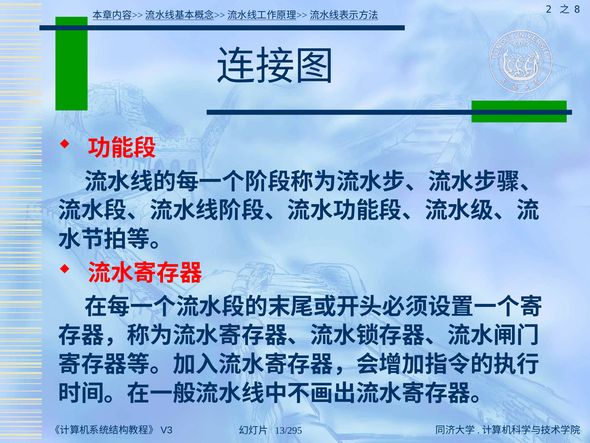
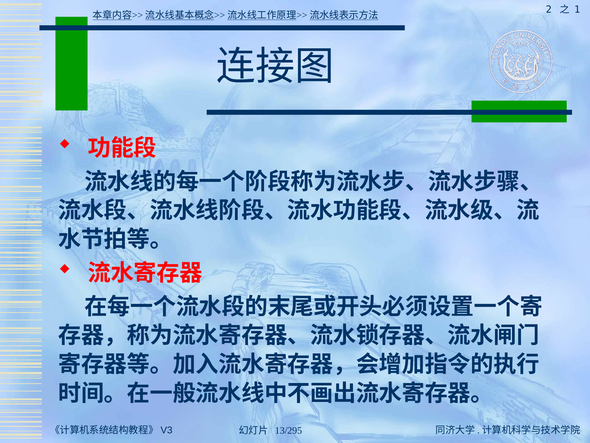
8: 8 -> 1 (577, 10)
